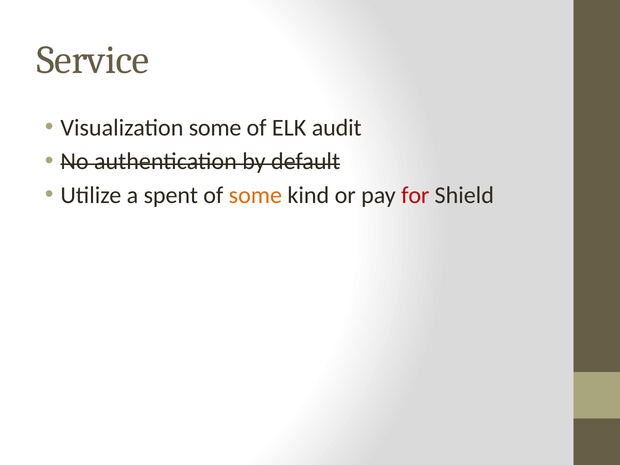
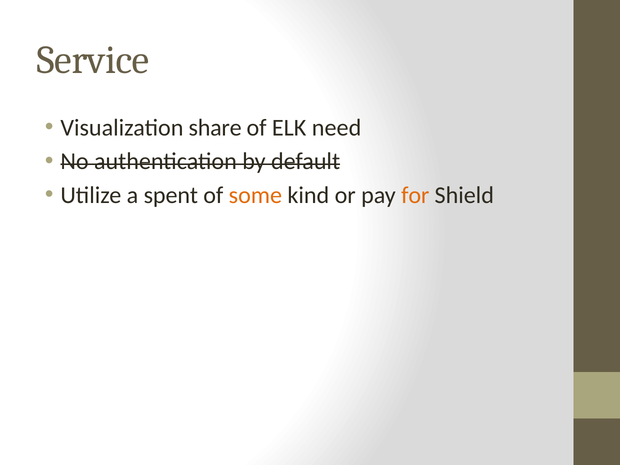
Visualization some: some -> share (215, 128)
audit: audit -> need (337, 128)
for colour: red -> orange (415, 195)
